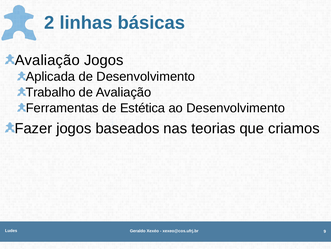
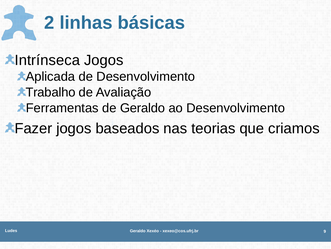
Avaliação: Avaliação -> Intrínseca (47, 60)
de Estética: Estética -> Geraldo (143, 108)
